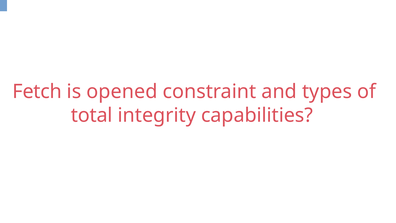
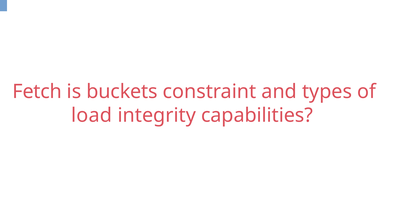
opened: opened -> buckets (122, 91)
total: total -> load (92, 115)
